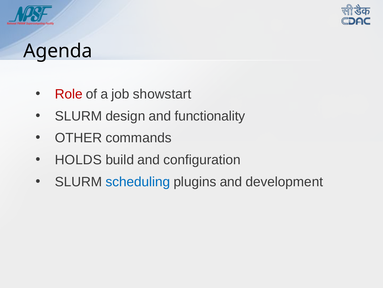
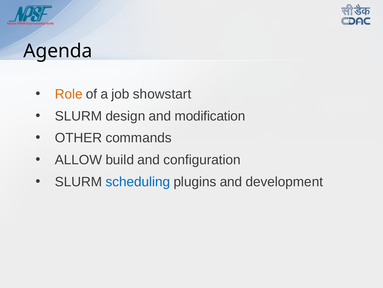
Role colour: red -> orange (69, 94)
functionality: functionality -> modification (210, 116)
HOLDS: HOLDS -> ALLOW (78, 160)
